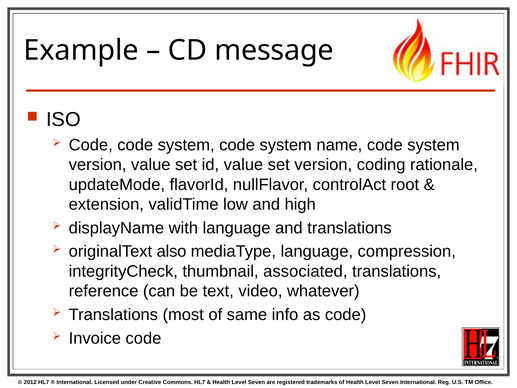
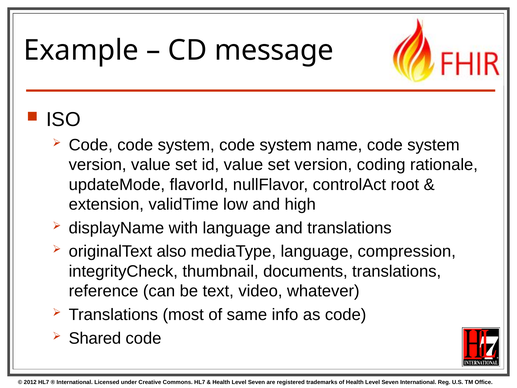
associated: associated -> documents (305, 271)
Invoice: Invoice -> Shared (95, 338)
